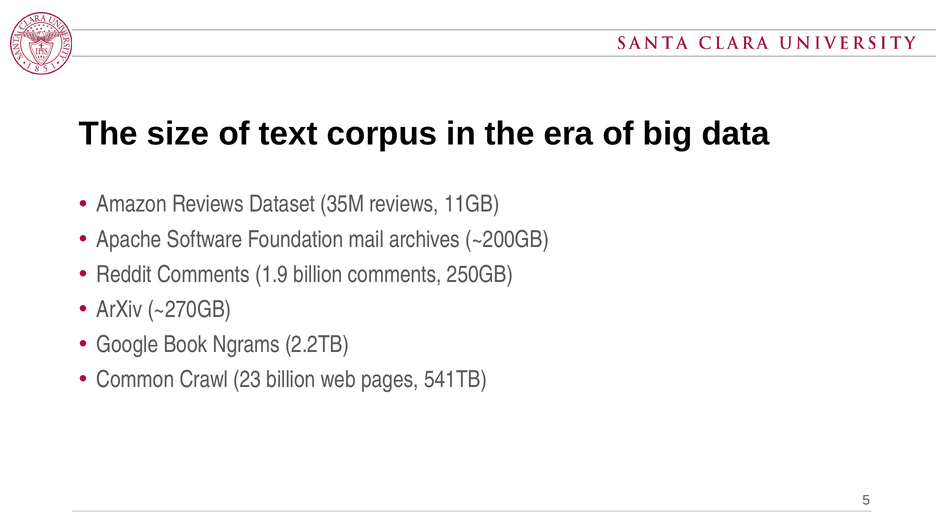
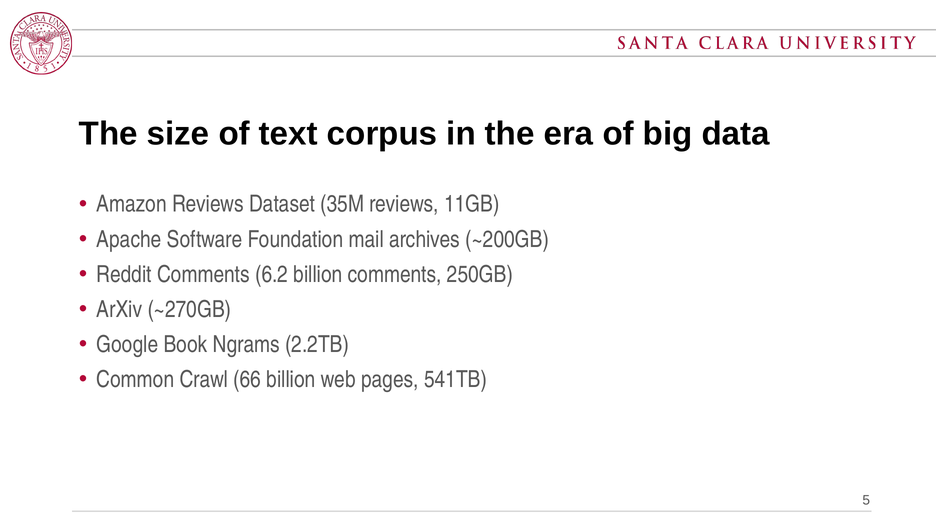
1.9: 1.9 -> 6.2 (272, 274)
23: 23 -> 66 (247, 379)
